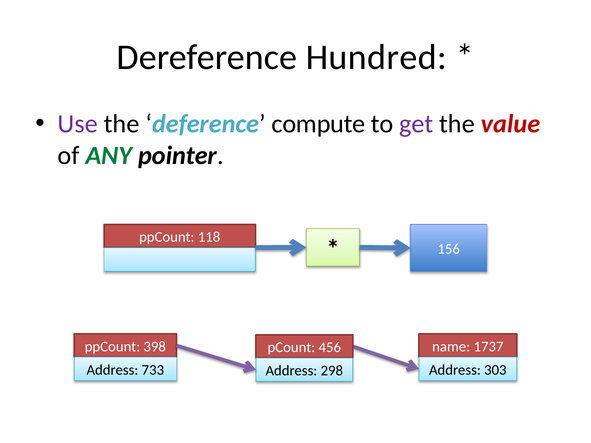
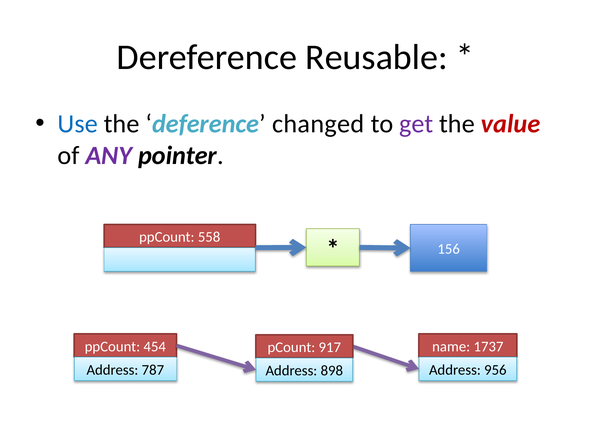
Hundred: Hundred -> Reusable (376, 57)
Use colour: purple -> blue (78, 124)
compute: compute -> changed (318, 124)
ANY colour: green -> purple (109, 156)
118: 118 -> 558 (209, 237)
398: 398 -> 454 (155, 347)
456: 456 -> 917 (330, 348)
733: 733 -> 787 (153, 370)
303: 303 -> 956 (495, 370)
298: 298 -> 898 (332, 371)
